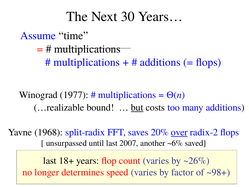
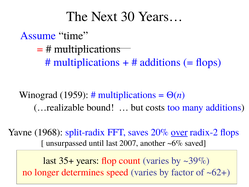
1977: 1977 -> 1959 (74, 95)
but underline: present -> none (137, 107)
18+: 18+ -> 35+ (66, 160)
~26%: ~26% -> ~39% (196, 160)
~98+: ~98+ -> ~62+ (218, 172)
